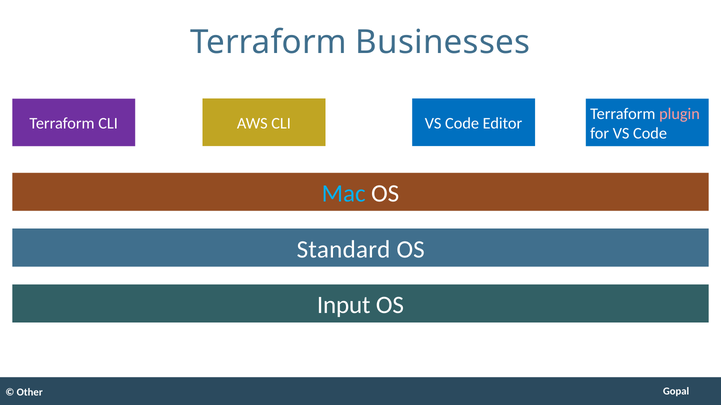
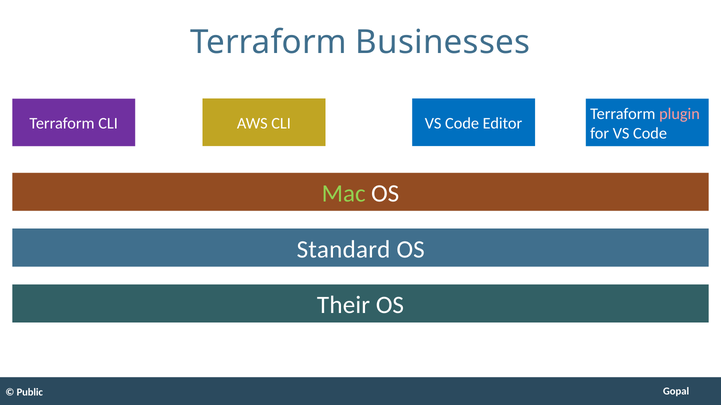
Mac colour: light blue -> light green (344, 194)
Input: Input -> Their (344, 306)
Other: Other -> Public (30, 393)
